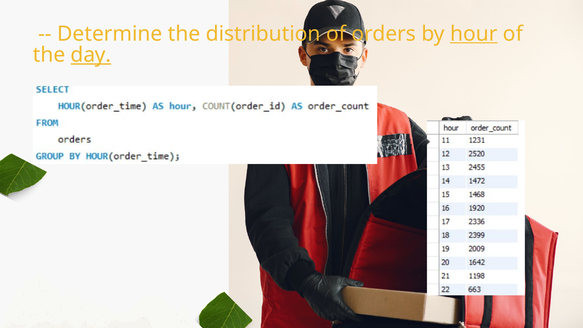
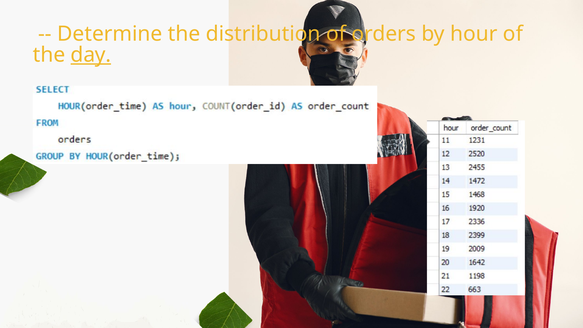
hour underline: present -> none (474, 34)
